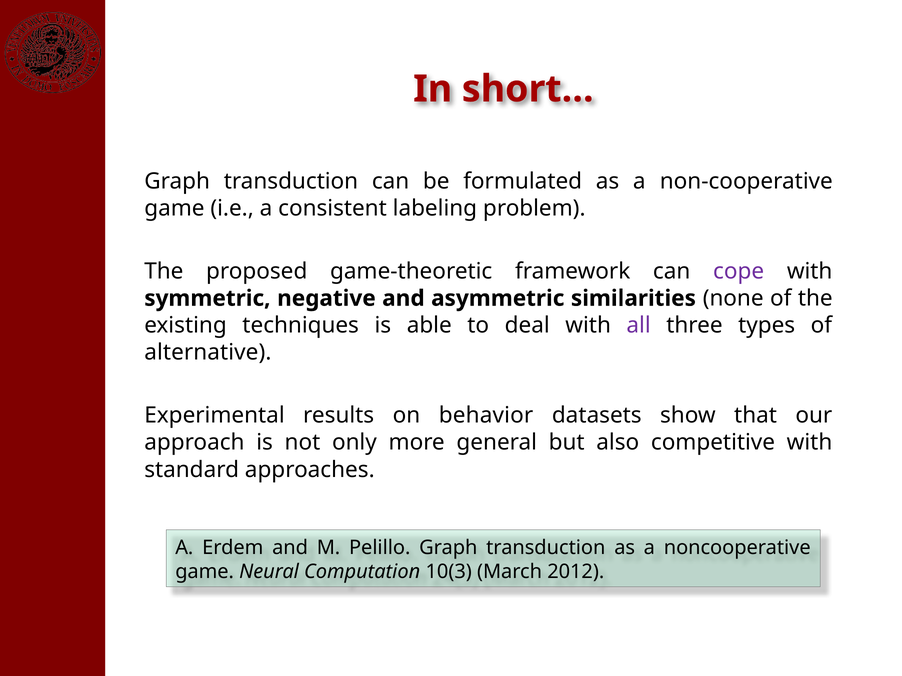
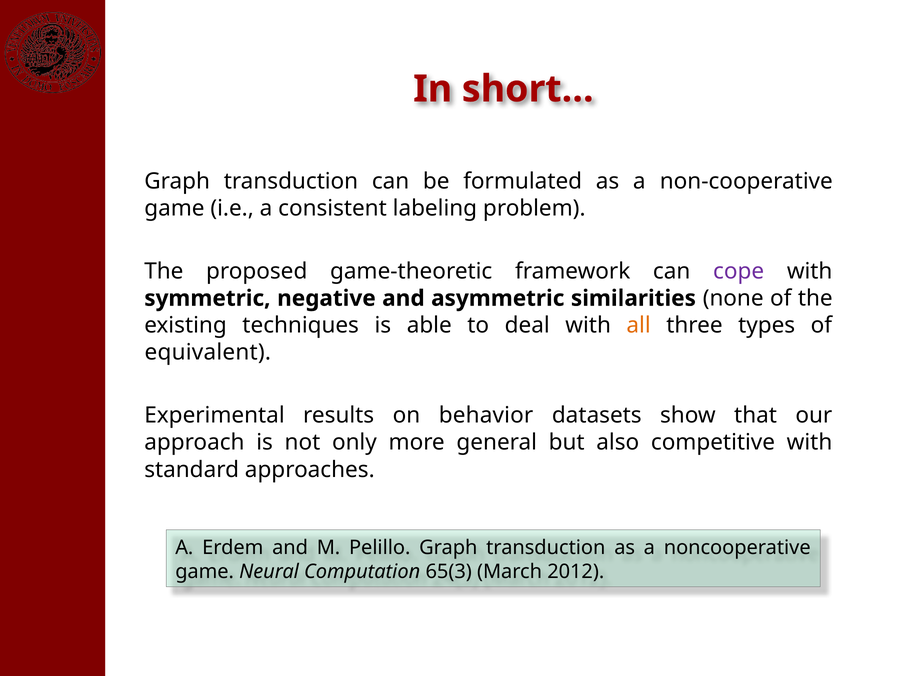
all colour: purple -> orange (639, 326)
alternative: alternative -> equivalent (208, 353)
10(3: 10(3 -> 65(3 (449, 572)
